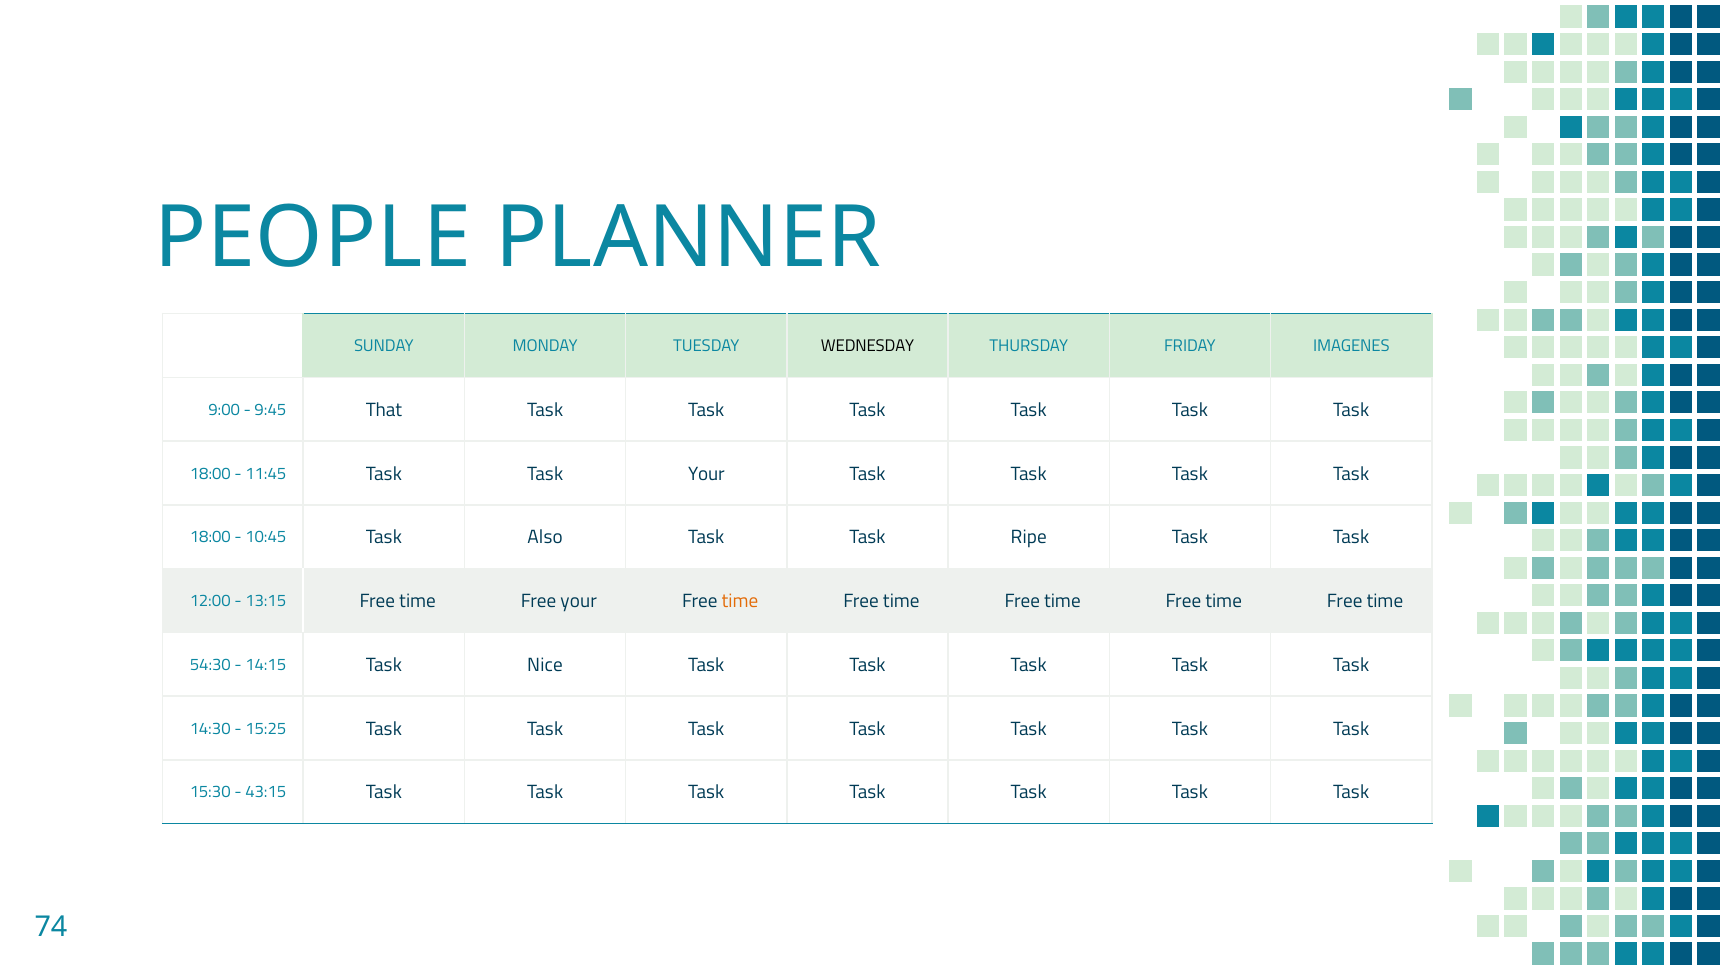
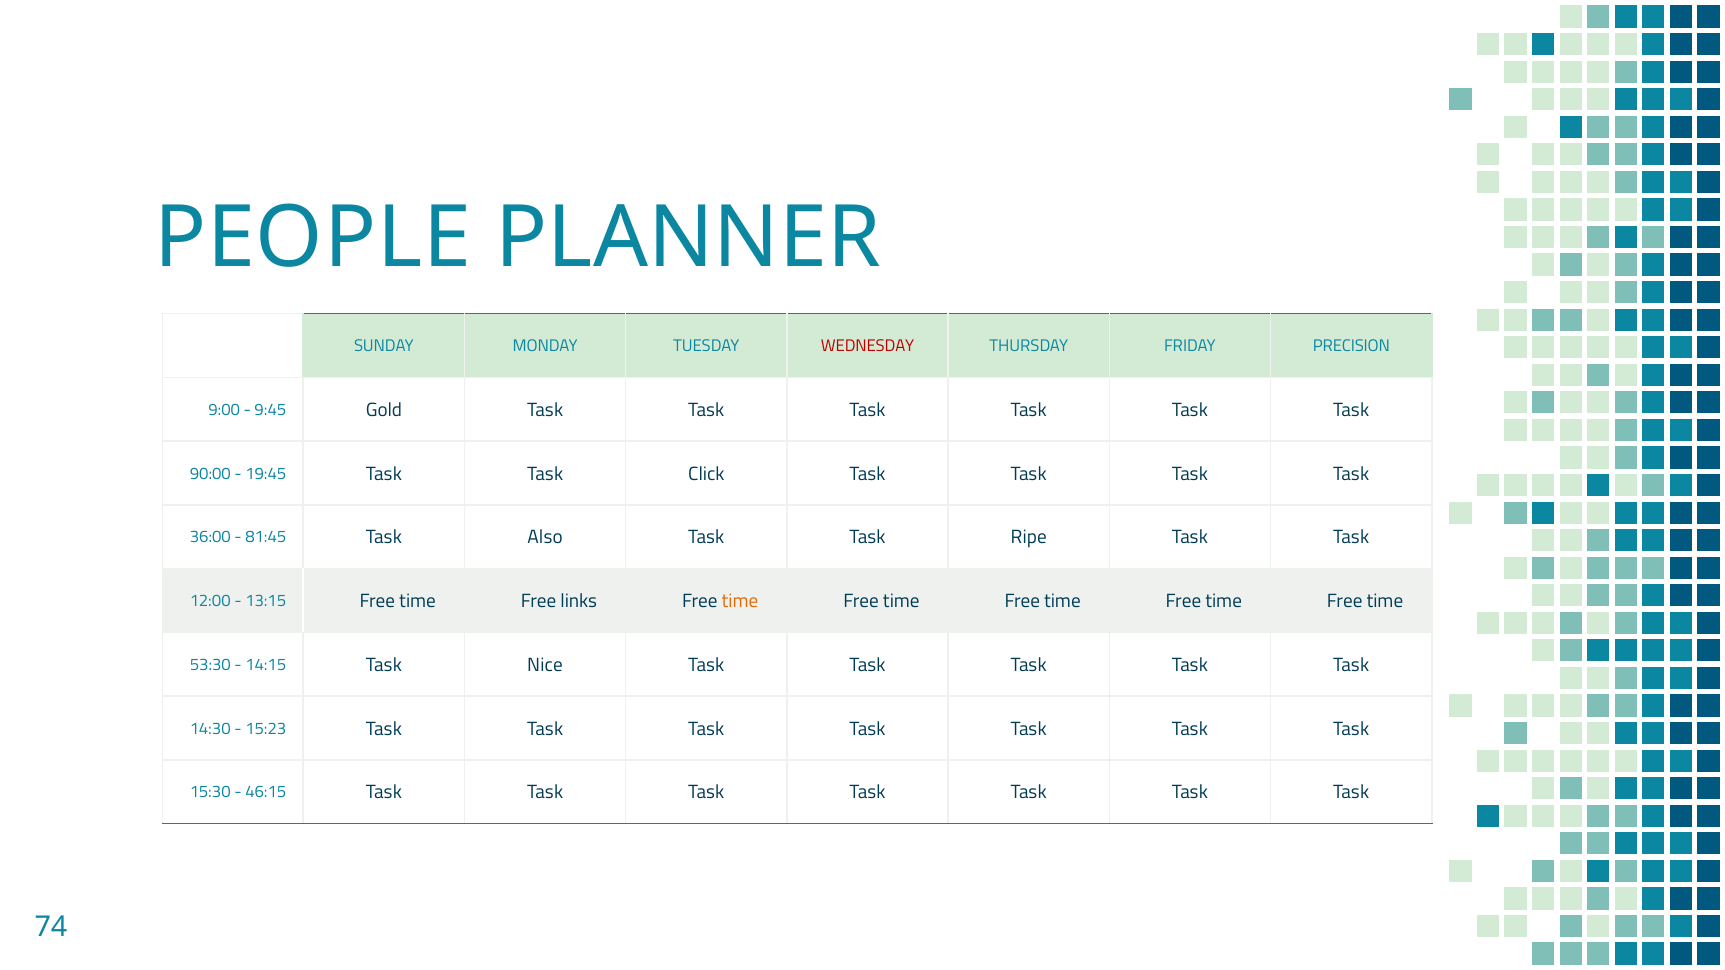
WEDNESDAY colour: black -> red (868, 346)
IMAGENES: IMAGENES -> PRECISION (1351, 346)
That: That -> Gold (384, 410)
18:00: 18:00 -> 90:00 (210, 474)
11:45: 11:45 -> 19:45 (266, 474)
Task Your: Your -> Click (706, 474)
18:00: 18:00 -> 36:00 (210, 538)
10:45: 10:45 -> 81:45 (266, 538)
your: your -> links (579, 602)
54:30: 54:30 -> 53:30 (210, 665)
15:25: 15:25 -> 15:23 (266, 729)
43:15: 43:15 -> 46:15 (266, 793)
